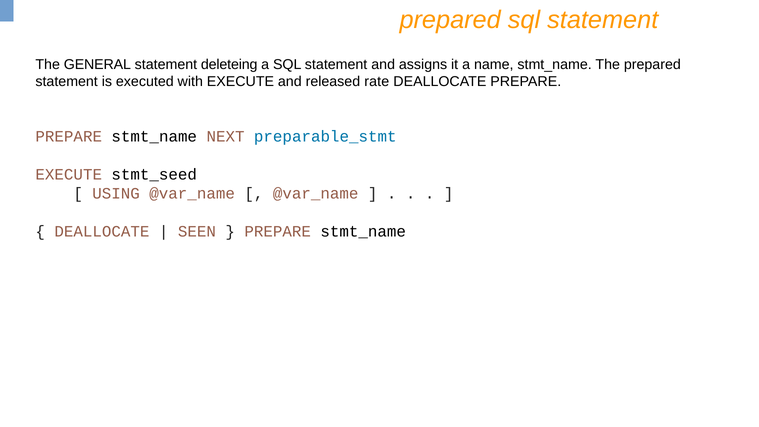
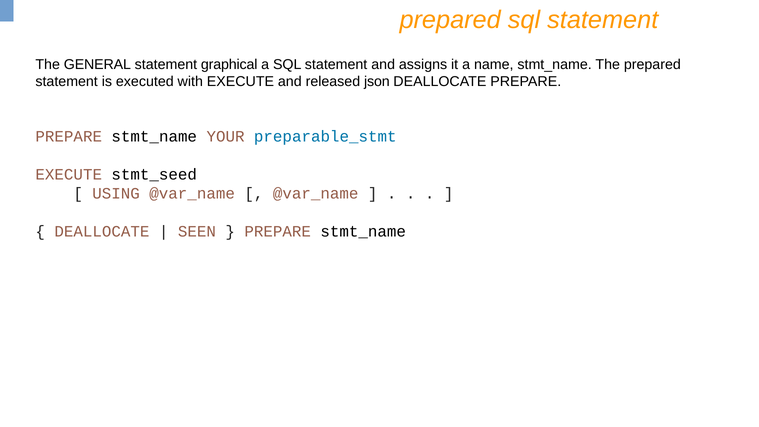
deleteing: deleteing -> graphical (229, 64)
rate: rate -> json (377, 82)
NEXT: NEXT -> YOUR (226, 137)
